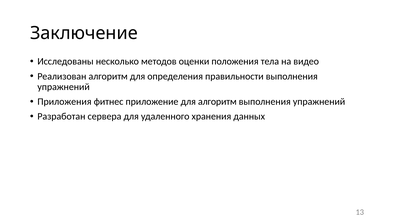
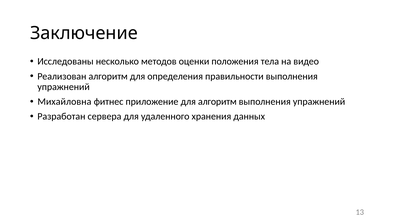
Приложения: Приложения -> Михайловна (64, 101)
